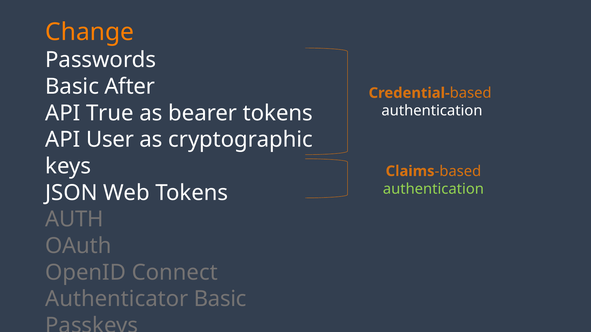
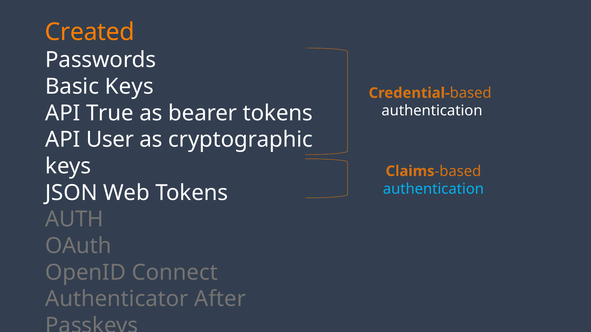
Change: Change -> Created (90, 32)
Basic After: After -> Keys (129, 87)
authentication colour: light green -> light blue (433, 189)
Authenticator Basic: Basic -> After (220, 299)
